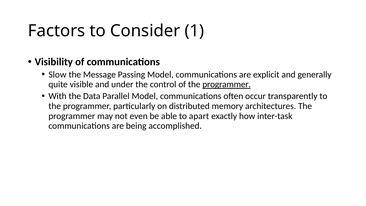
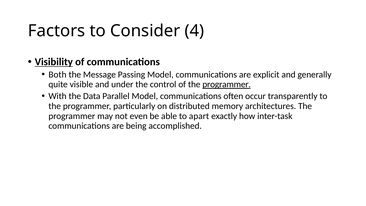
1: 1 -> 4 (194, 31)
Visibility underline: none -> present (54, 62)
Slow: Slow -> Both (57, 74)
